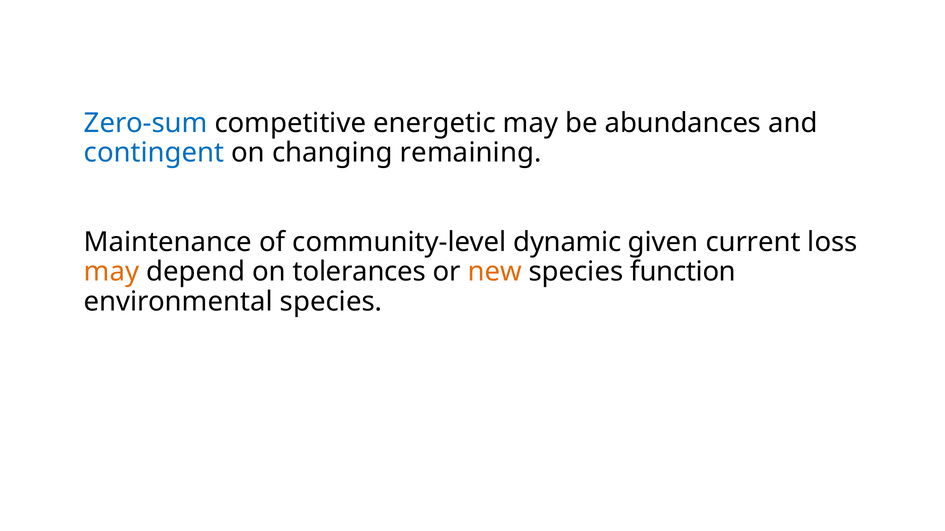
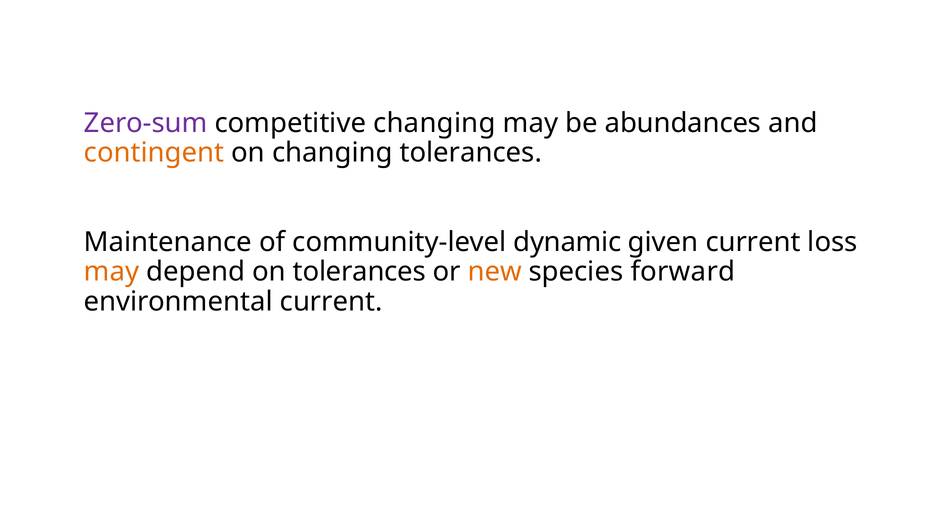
Zero-sum colour: blue -> purple (146, 123)
competitive energetic: energetic -> changing (434, 123)
contingent colour: blue -> orange (154, 153)
changing remaining: remaining -> tolerances (471, 153)
function: function -> forward (683, 272)
environmental species: species -> current (331, 302)
